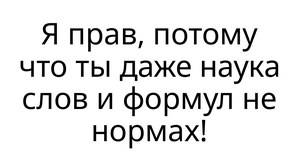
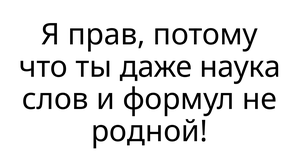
нормах: нормах -> родной (149, 131)
